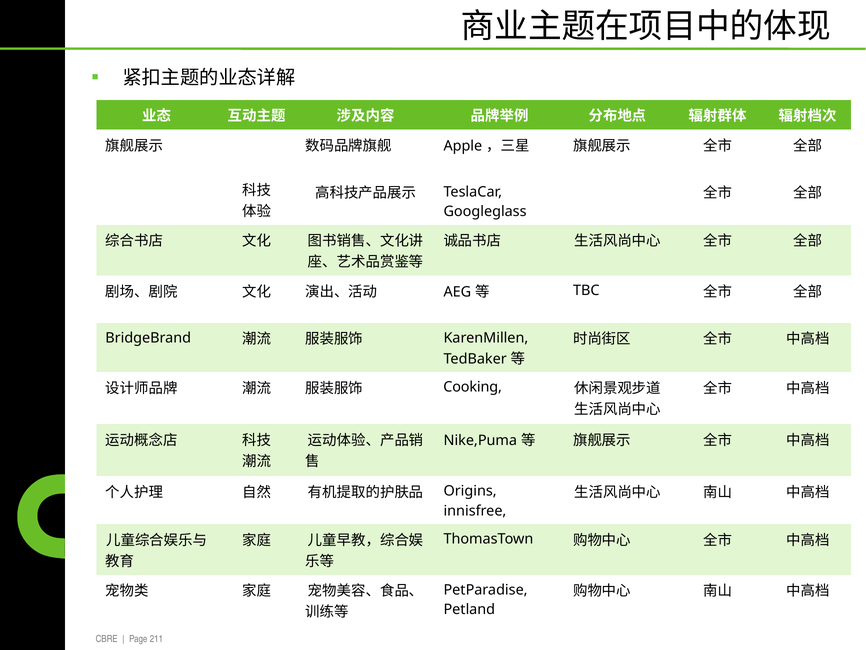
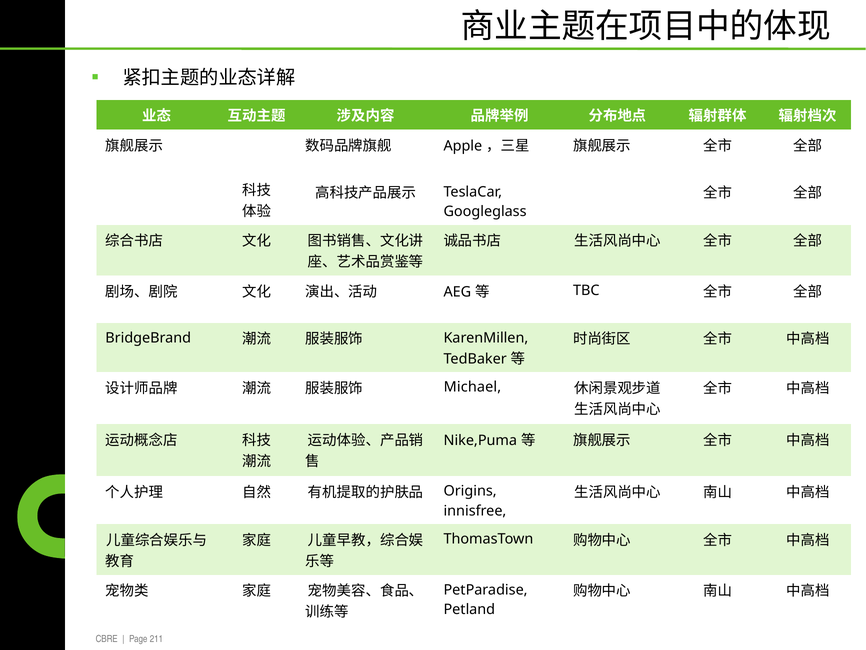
Cooking: Cooking -> Michael (472, 387)
